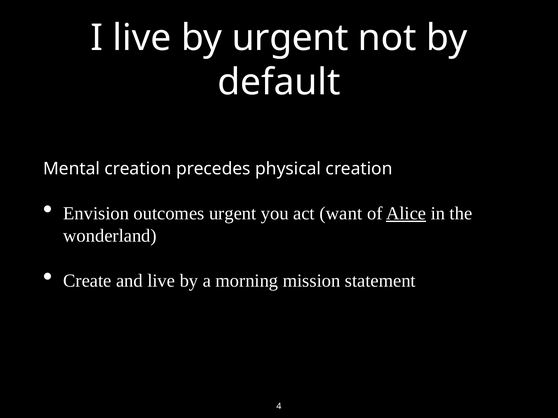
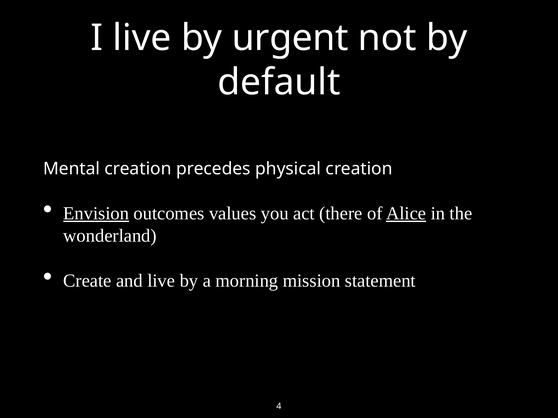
Envision underline: none -> present (96, 214)
outcomes urgent: urgent -> values (233, 214)
want: want -> there (341, 214)
